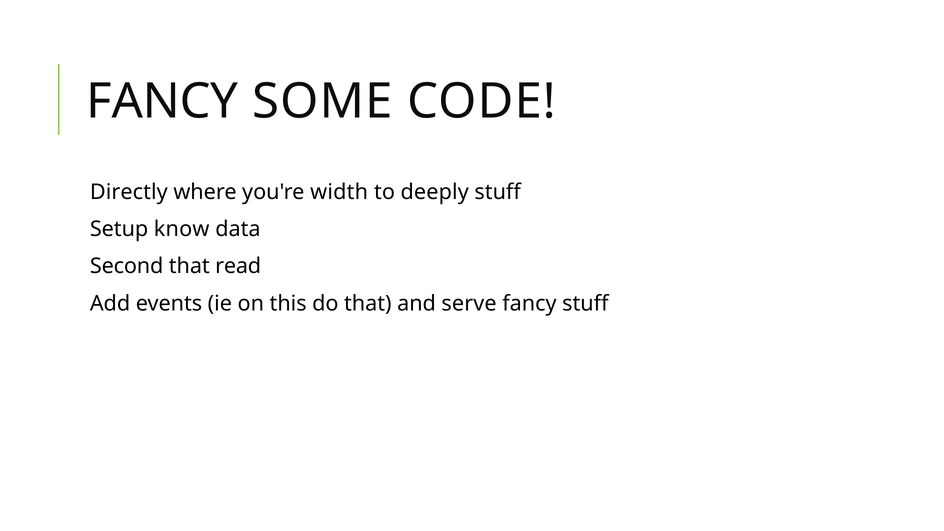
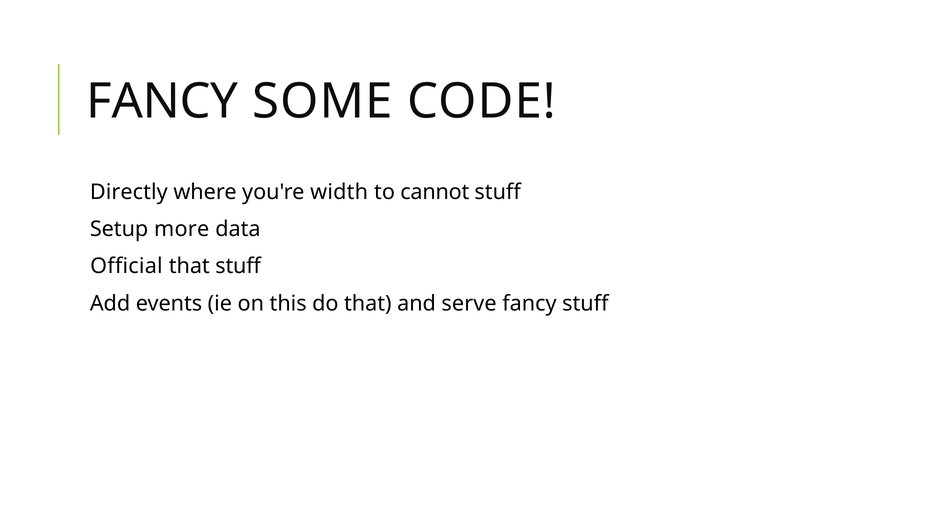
deeply: deeply -> cannot (435, 192)
know: know -> more (182, 229)
Second: Second -> Official (126, 266)
that read: read -> stuff (238, 266)
